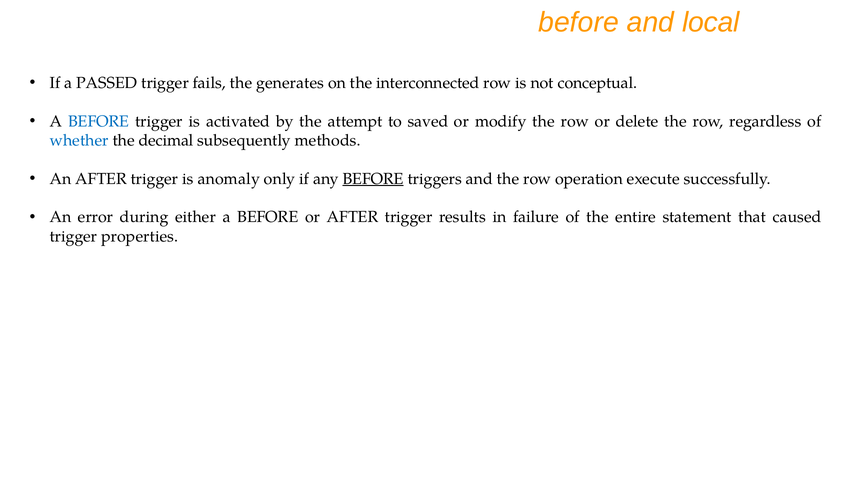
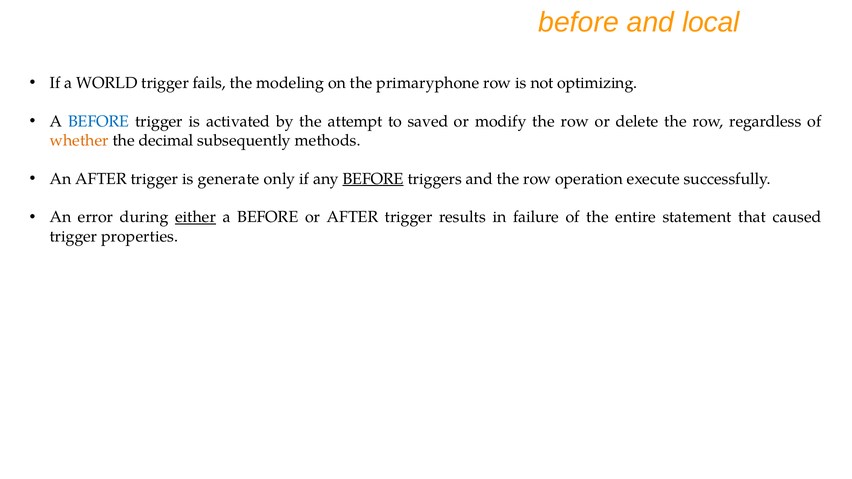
PASSED: PASSED -> WORLD (107, 83)
generates: generates -> modeling (290, 83)
interconnected: interconnected -> primaryphone (428, 83)
conceptual: conceptual -> optimizing (597, 83)
whether colour: blue -> orange (79, 141)
anomaly: anomaly -> generate (229, 179)
either underline: none -> present (196, 217)
